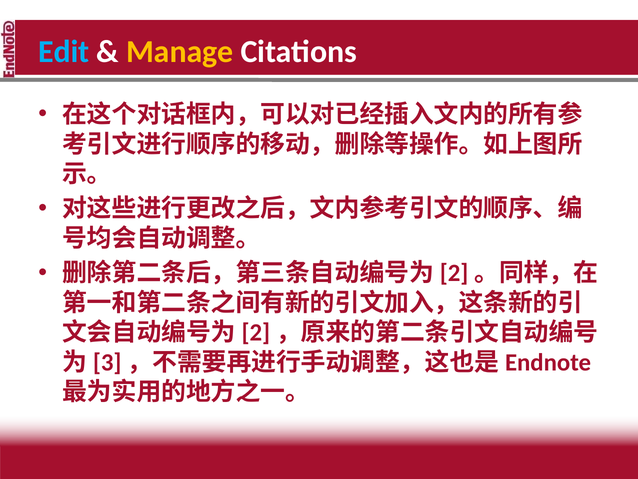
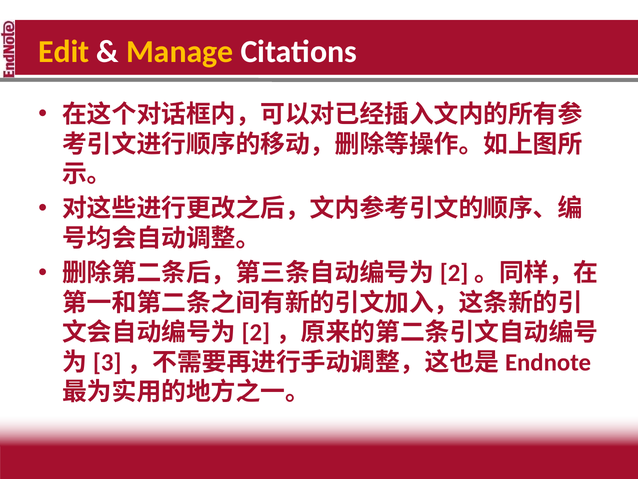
Edit colour: light blue -> yellow (64, 52)
